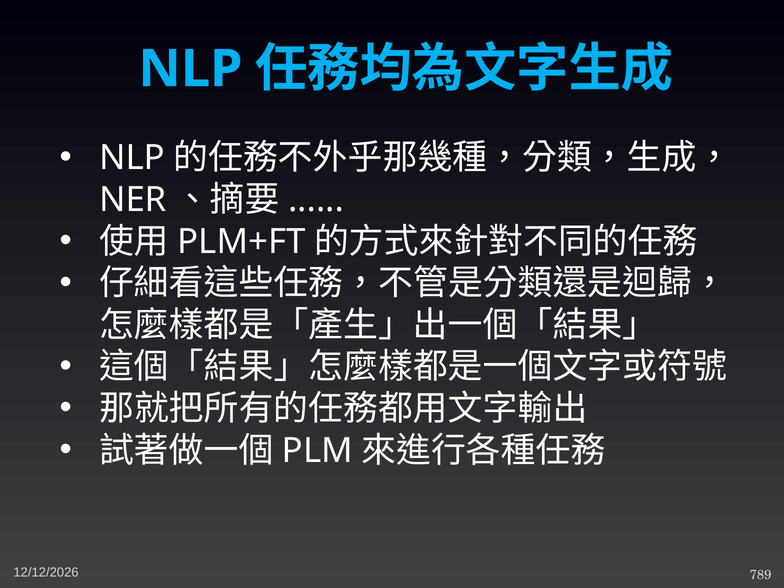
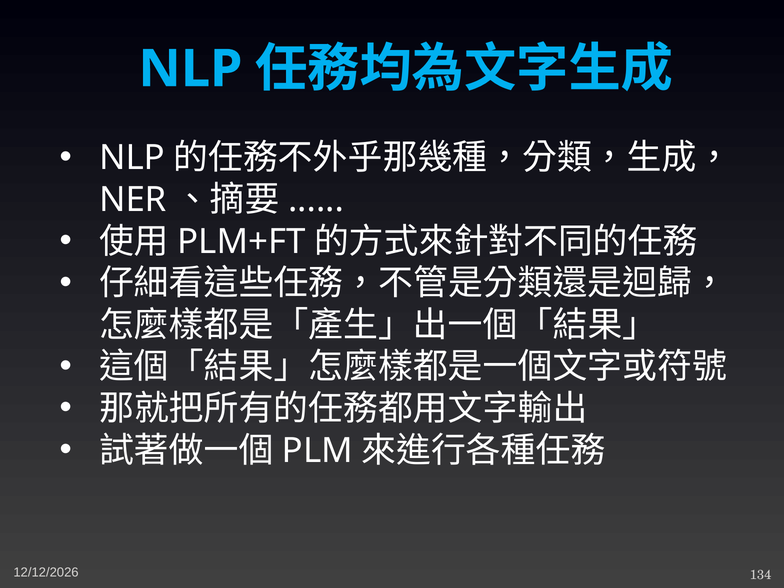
789: 789 -> 134 (761, 575)
